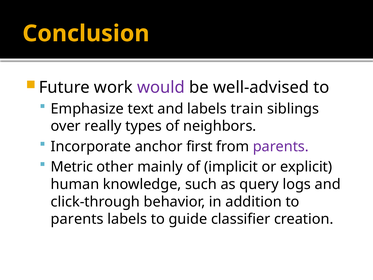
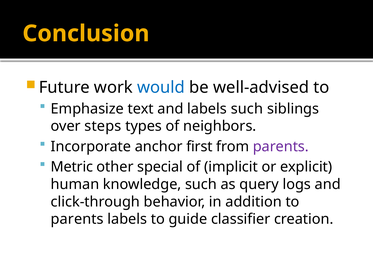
would colour: purple -> blue (161, 87)
labels train: train -> such (247, 109)
really: really -> steps (103, 126)
mainly: mainly -> special (160, 167)
